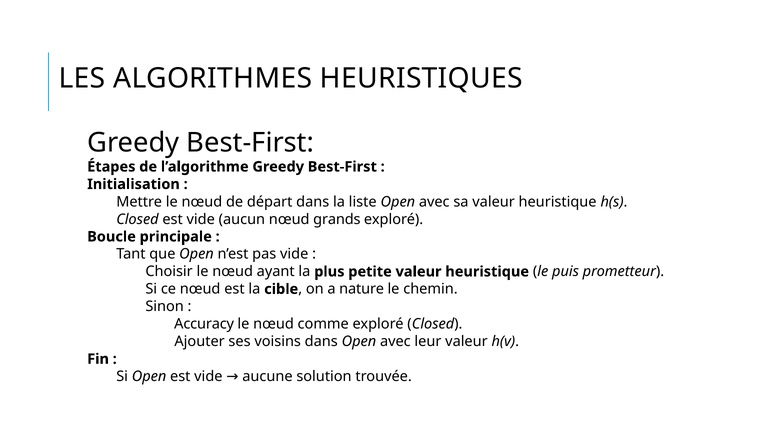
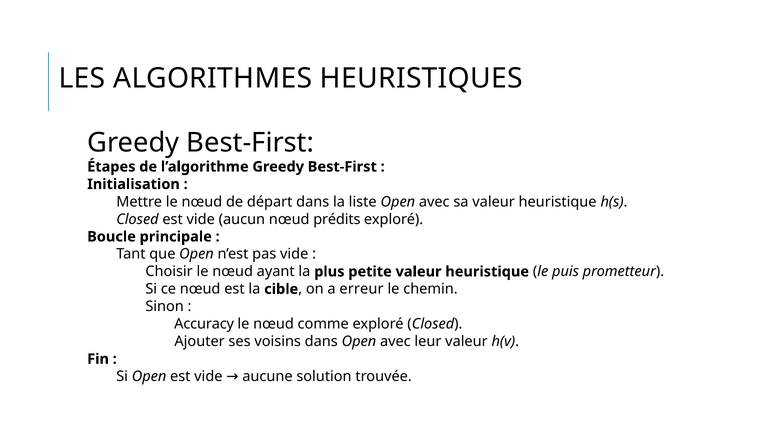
grands: grands -> prédits (337, 219)
nature: nature -> erreur (361, 289)
